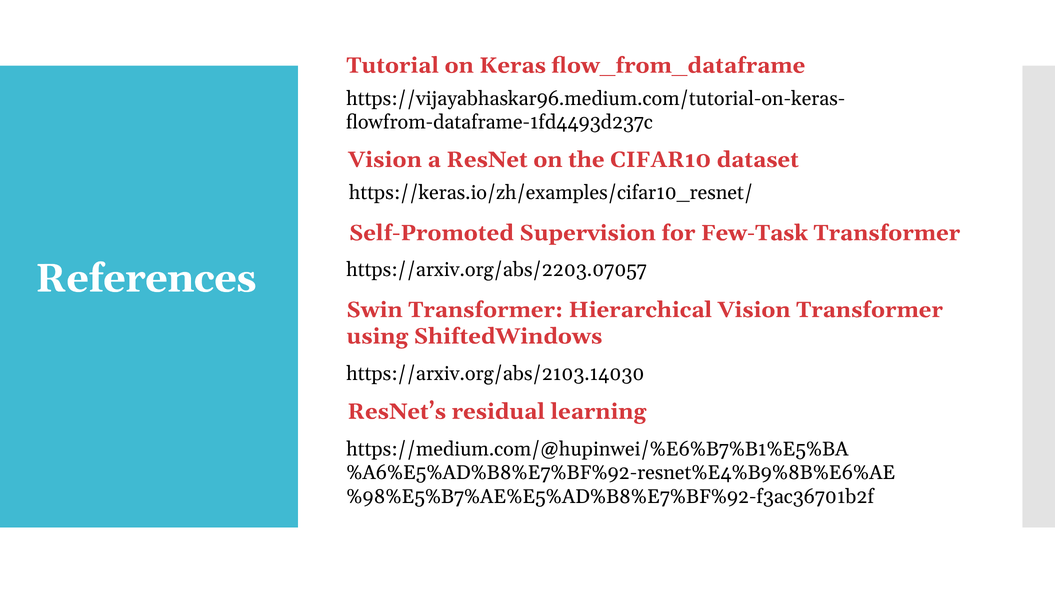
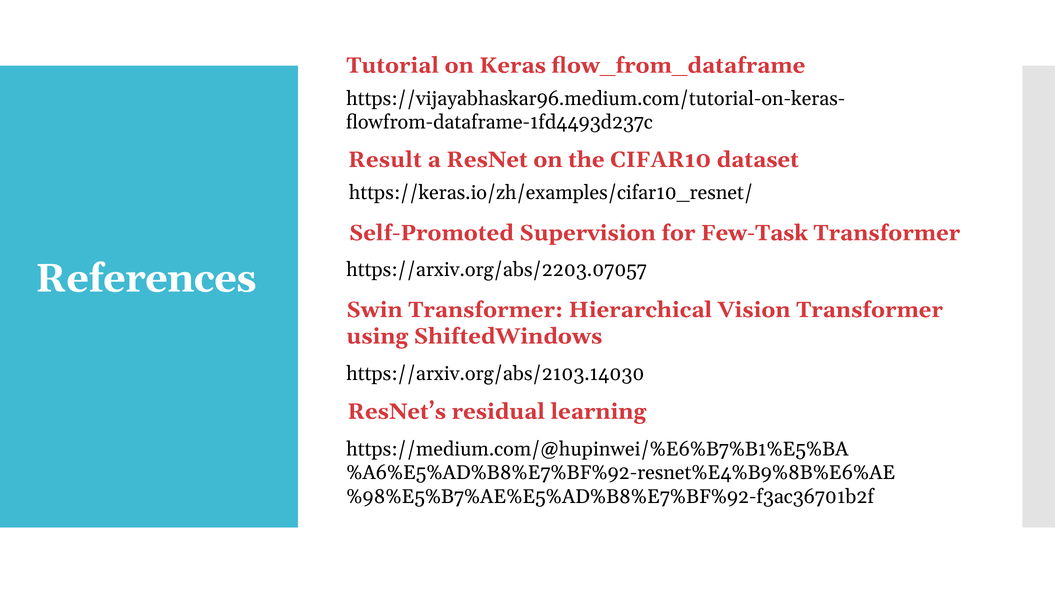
Vision: Vision -> Result (385, 160)
